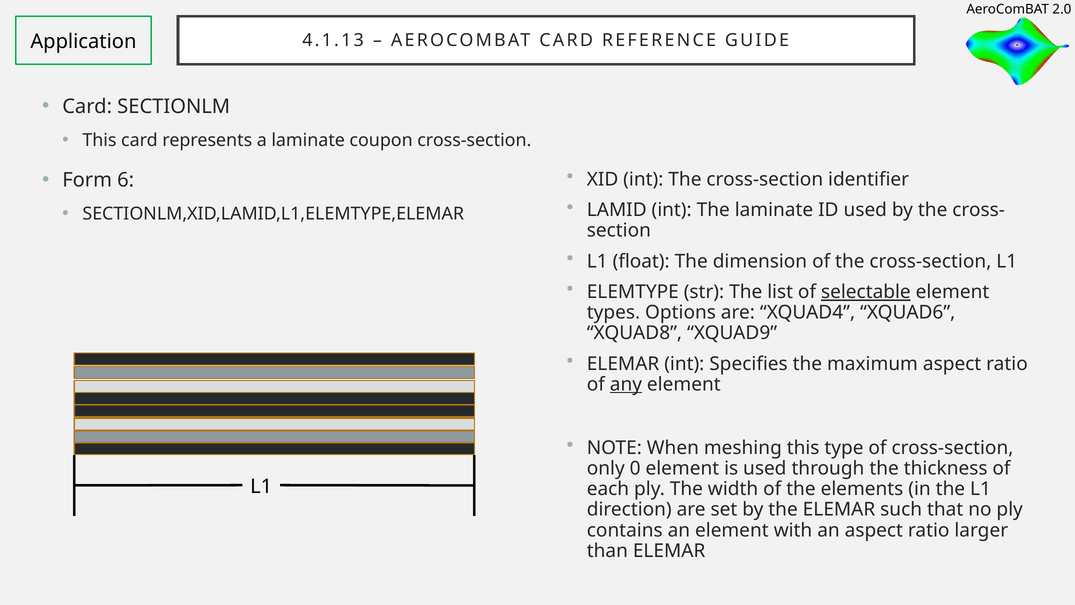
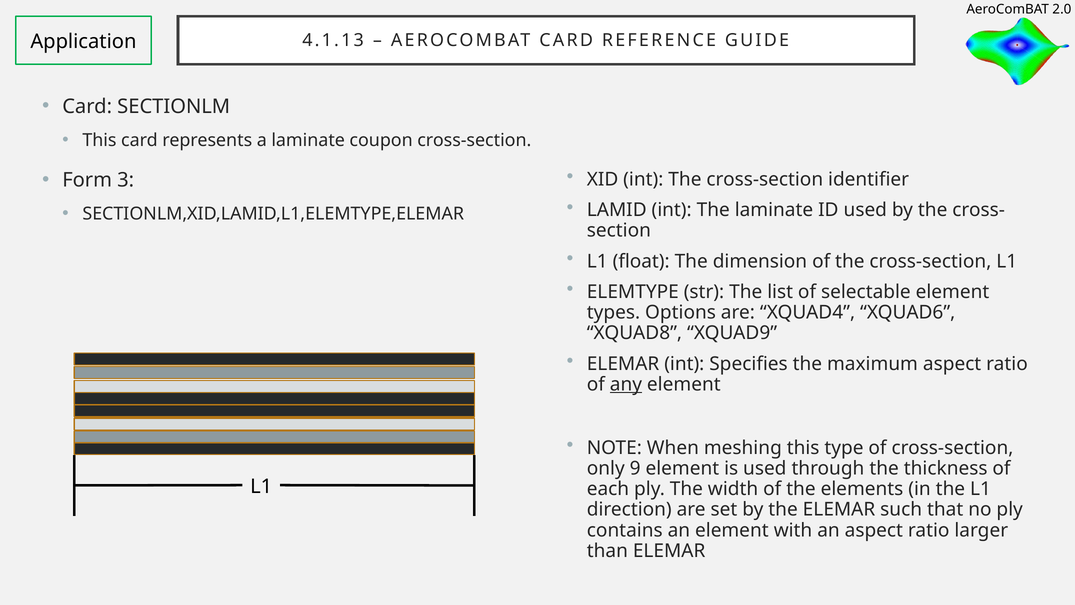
6: 6 -> 3 (126, 180)
selectable underline: present -> none (866, 292)
0: 0 -> 9 (635, 468)
